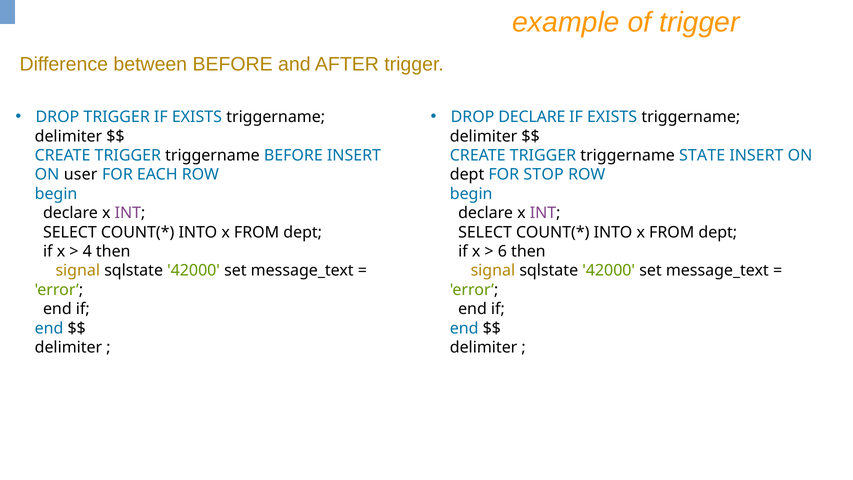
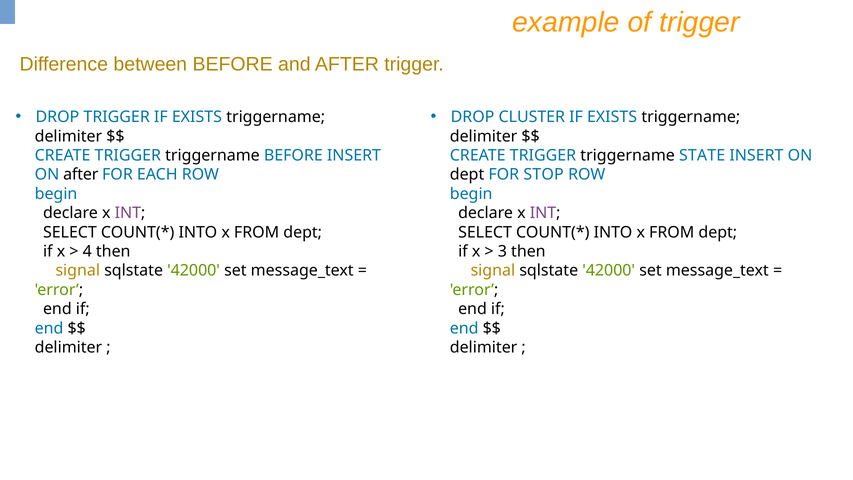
DROP DECLARE: DECLARE -> CLUSTER (532, 117)
ON user: user -> after (81, 175)
6: 6 -> 3 (502, 251)
